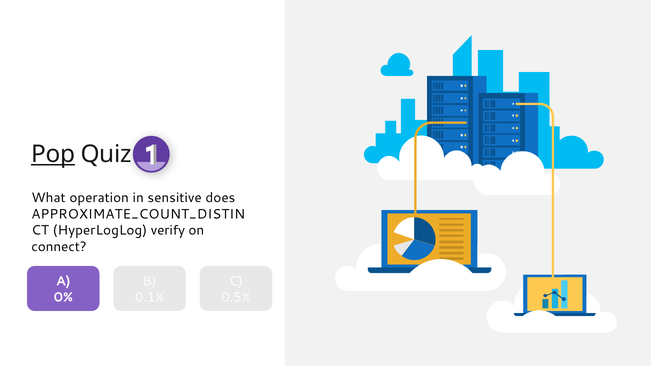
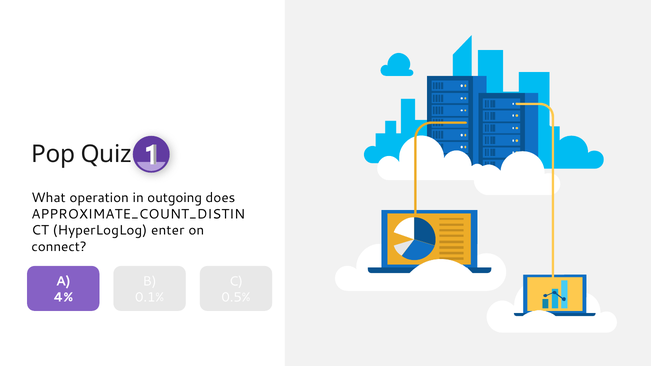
Pop underline: present -> none (53, 154)
sensitive: sensitive -> outgoing (175, 198)
verify: verify -> enter (168, 230)
0%: 0% -> 4% (63, 297)
